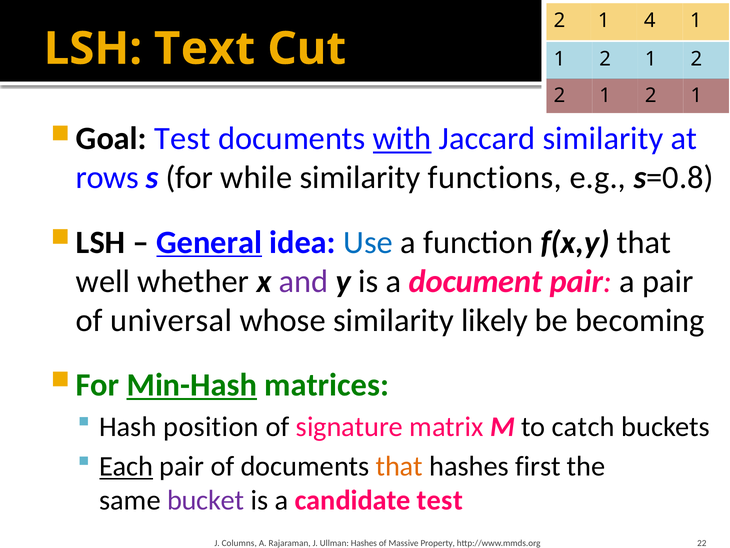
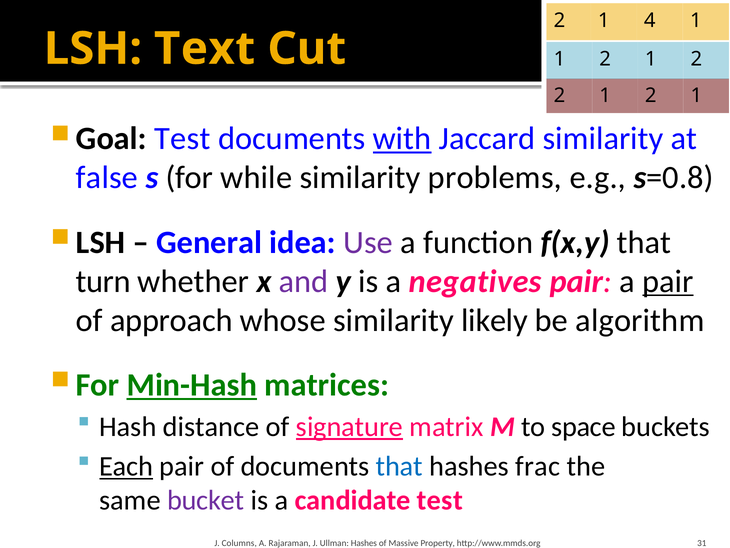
rows: rows -> false (107, 178)
functions: functions -> problems (495, 178)
General underline: present -> none (209, 242)
Use colour: blue -> purple (368, 242)
well: well -> turn (103, 281)
document: document -> negatives (475, 281)
pair underline: none -> present (668, 281)
universal: universal -> approach (171, 320)
becoming: becoming -> algorithm (640, 320)
position: position -> distance (211, 426)
signature underline: none -> present (350, 426)
catch: catch -> space (583, 426)
that colour: orange -> blue (399, 466)
first: first -> frac (538, 466)
22: 22 -> 31 (702, 543)
